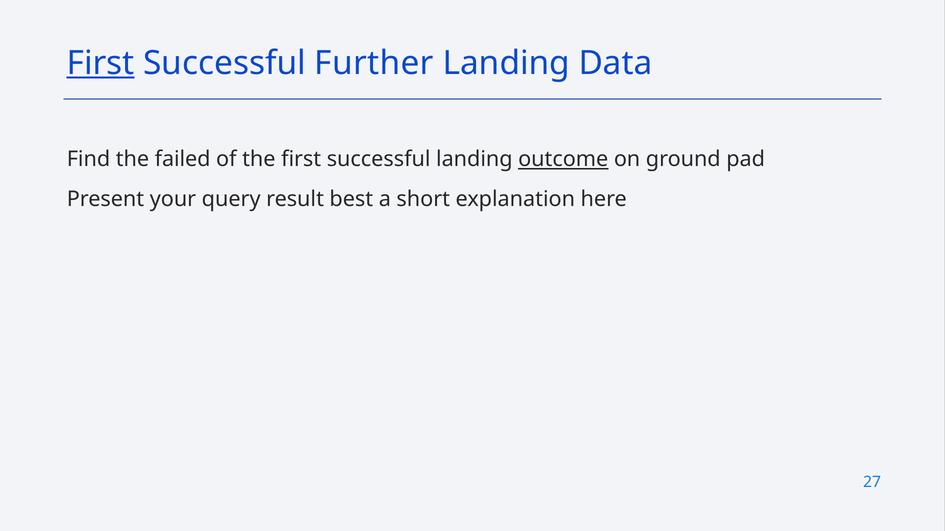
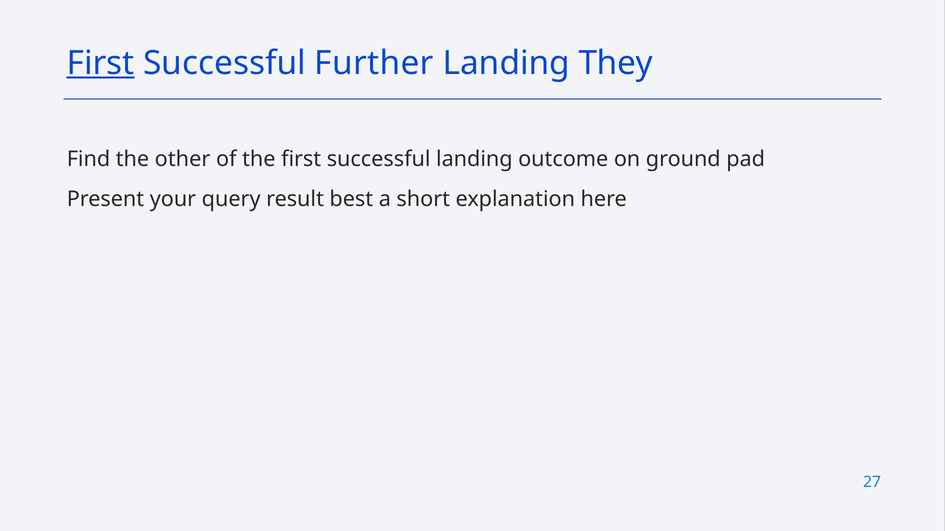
Data: Data -> They (616, 63)
failed: failed -> other (183, 160)
outcome underline: present -> none (563, 160)
